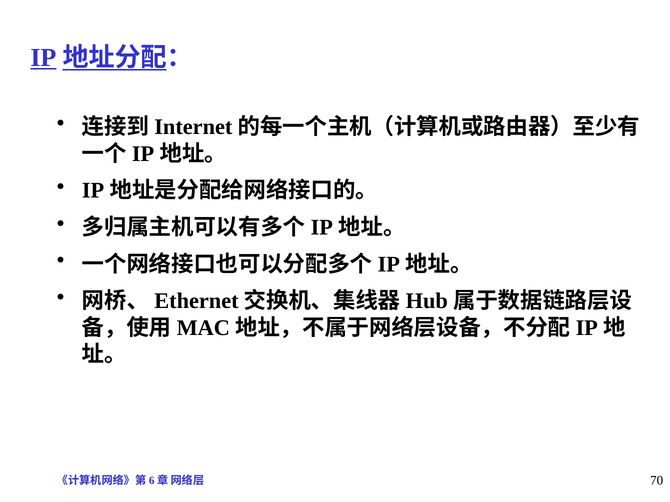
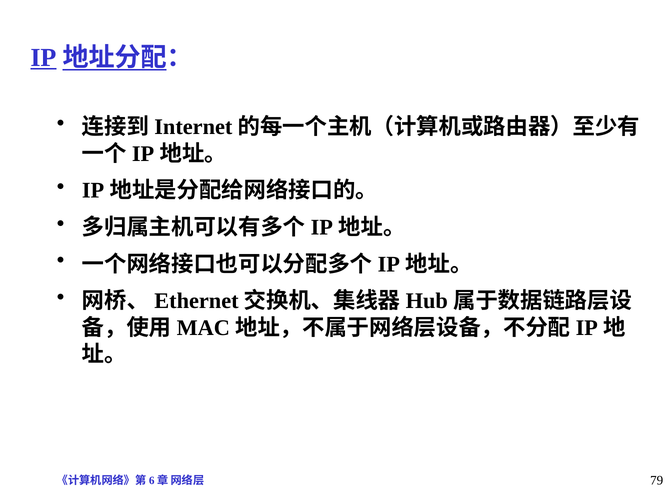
70: 70 -> 79 (657, 481)
